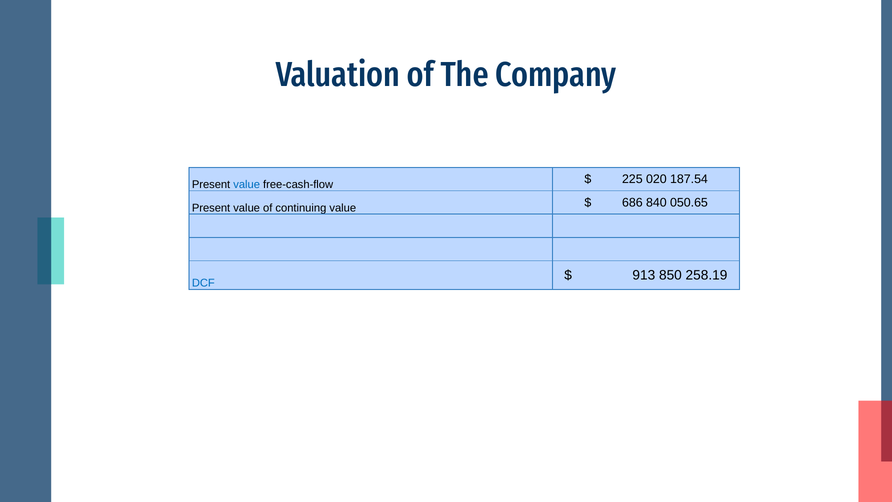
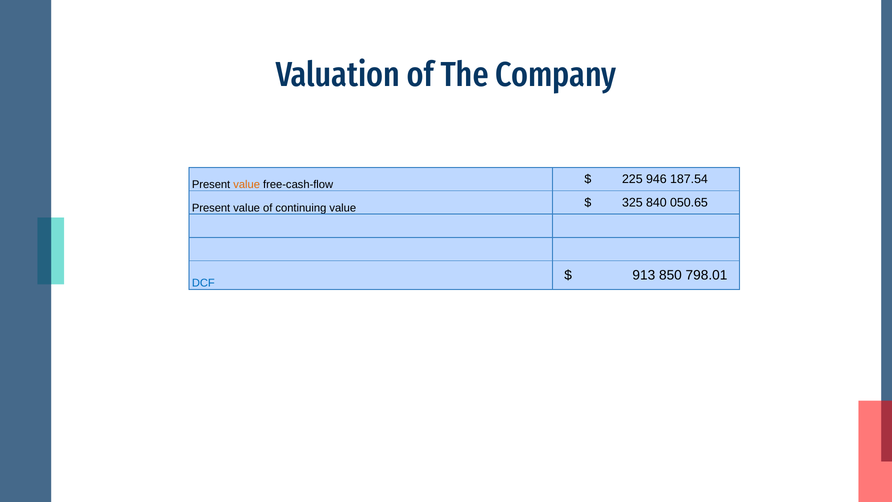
value colour: blue -> orange (247, 185)
020: 020 -> 946 (656, 179)
686: 686 -> 325 (632, 202)
258.19: 258.19 -> 798.01 (706, 275)
